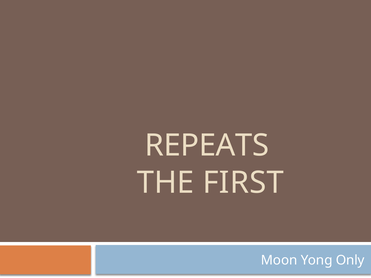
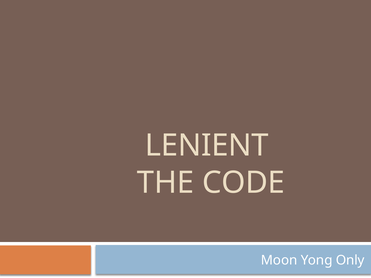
REPEATS: REPEATS -> LENIENT (207, 146)
FIRST: FIRST -> CODE (243, 183)
